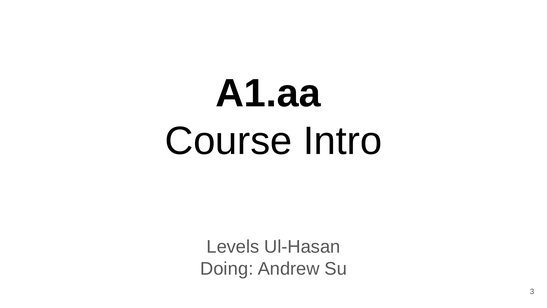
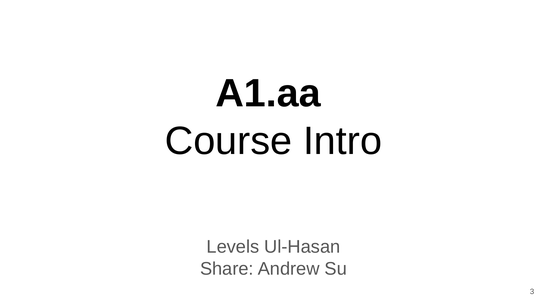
Doing: Doing -> Share (227, 268)
